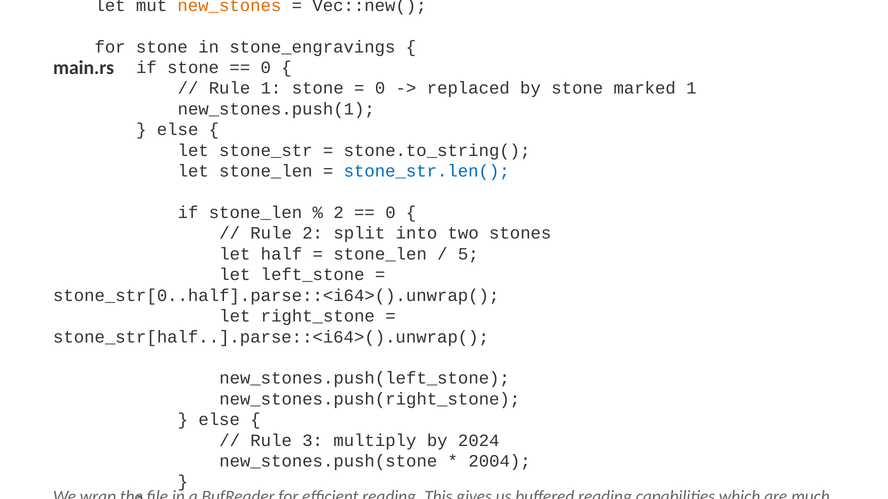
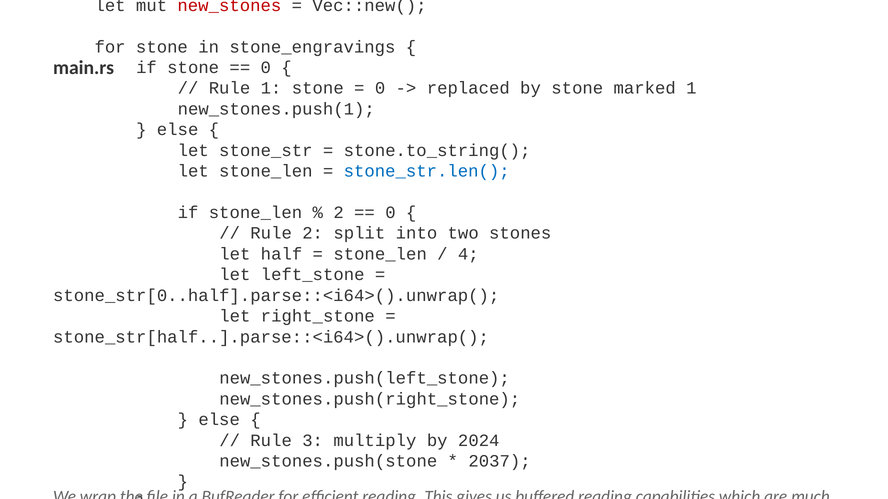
new_stones colour: orange -> red (229, 5)
5: 5 -> 4 (468, 254)
2004: 2004 -> 2037 (500, 462)
